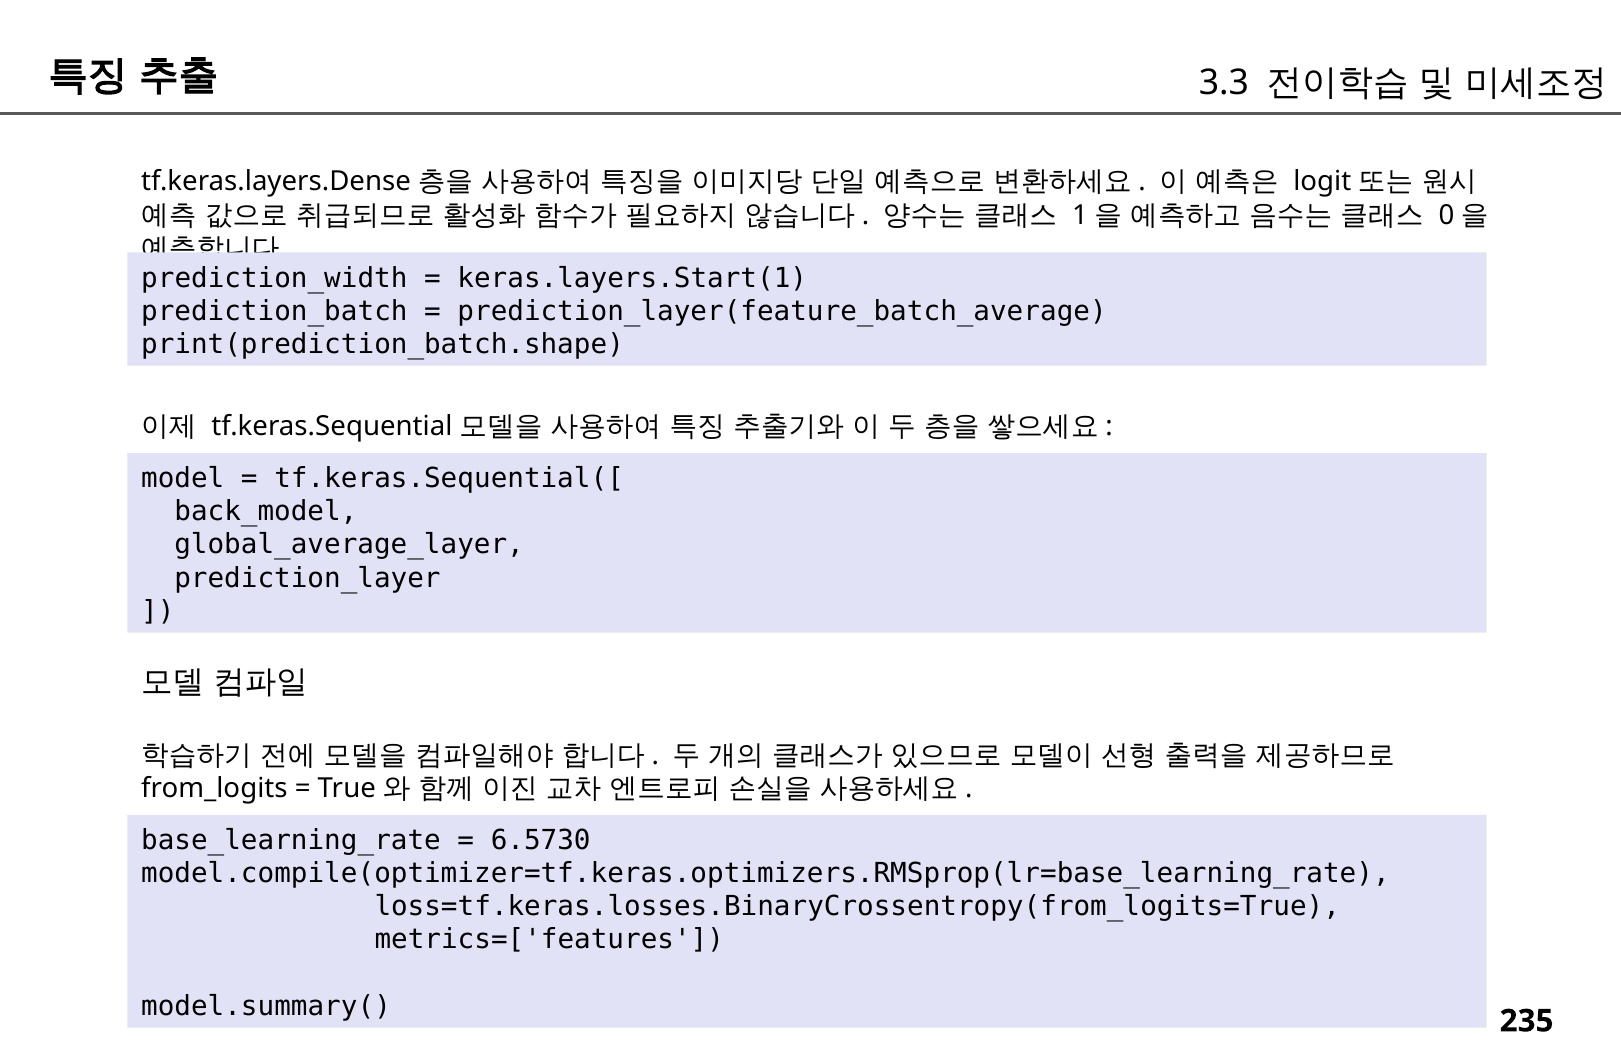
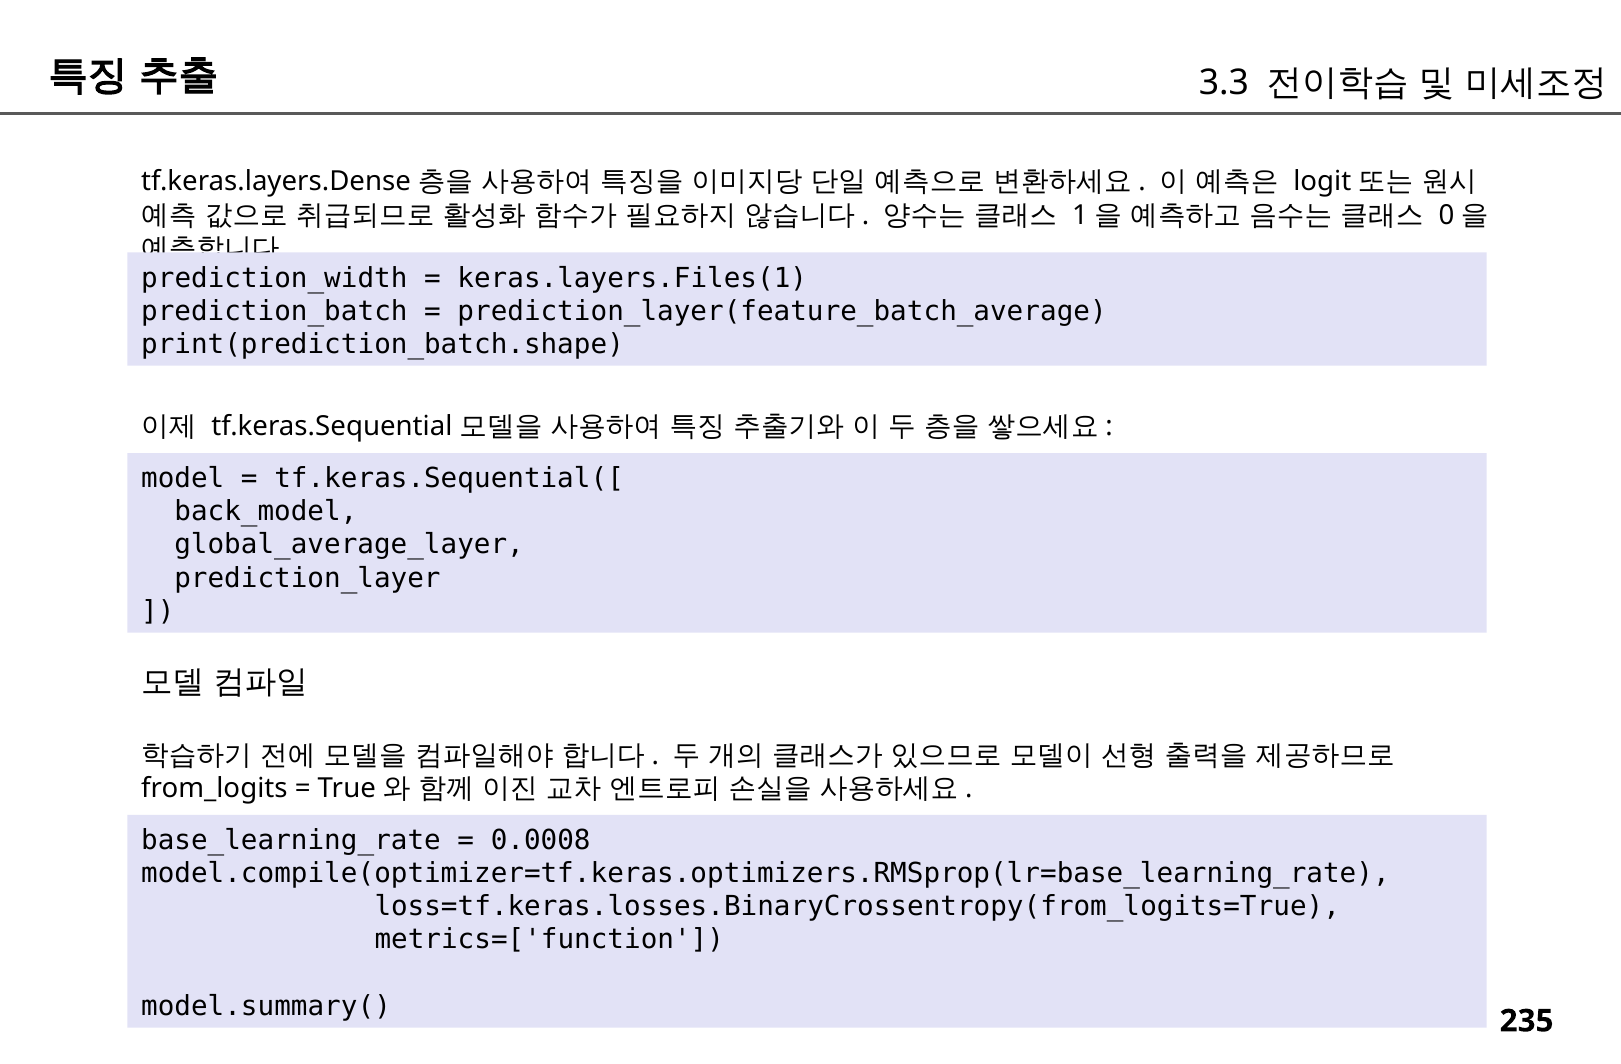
keras.layers.Start(1: keras.layers.Start(1 -> keras.layers.Files(1 (632, 278)
6.5730: 6.5730 -> 0.0008 (541, 841)
metrics=['features: metrics=['features -> metrics=['function (549, 940)
